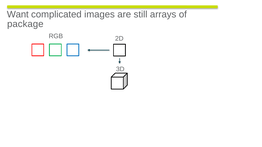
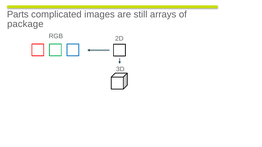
Want: Want -> Parts (18, 14)
